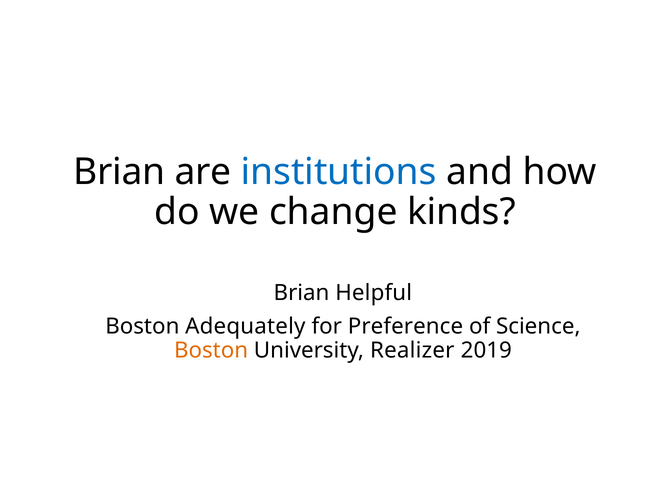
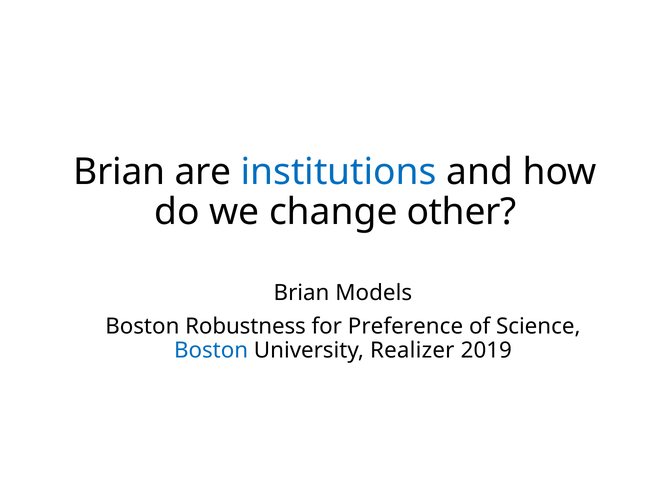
kinds: kinds -> other (462, 212)
Helpful: Helpful -> Models (374, 293)
Adequately: Adequately -> Robustness (245, 327)
Boston colour: orange -> blue (211, 351)
